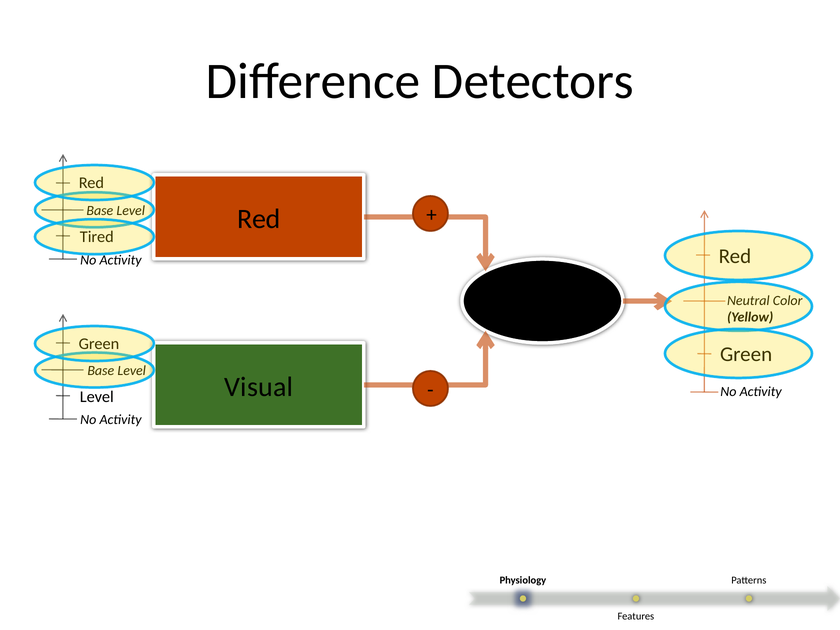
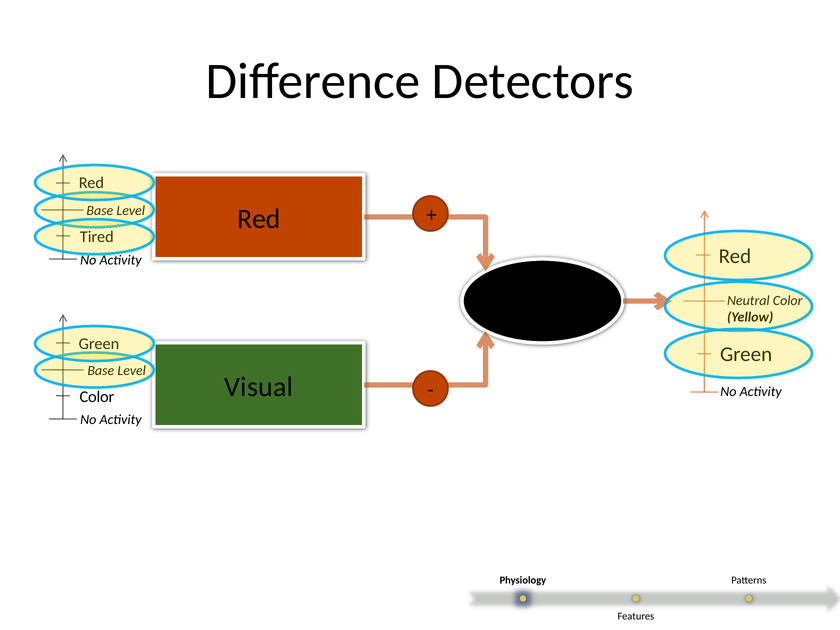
Level: Level -> Color (97, 397)
